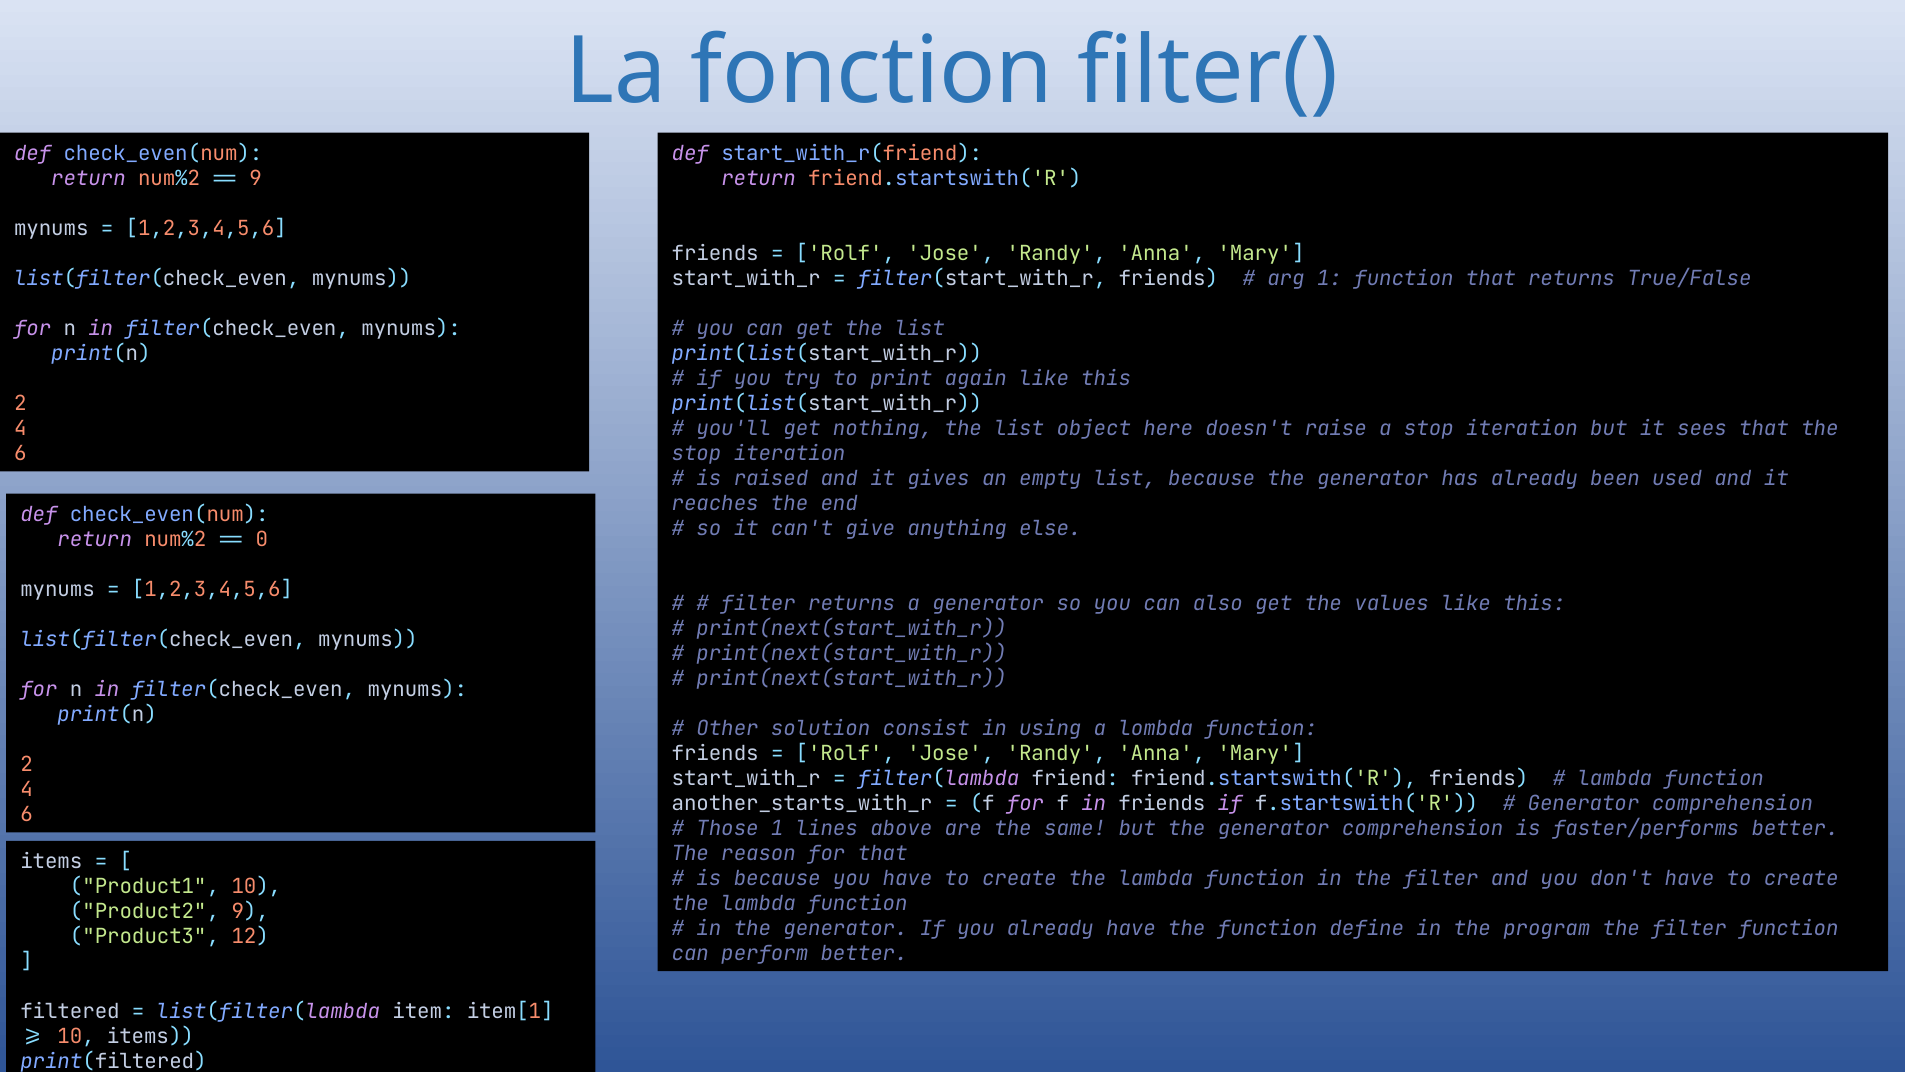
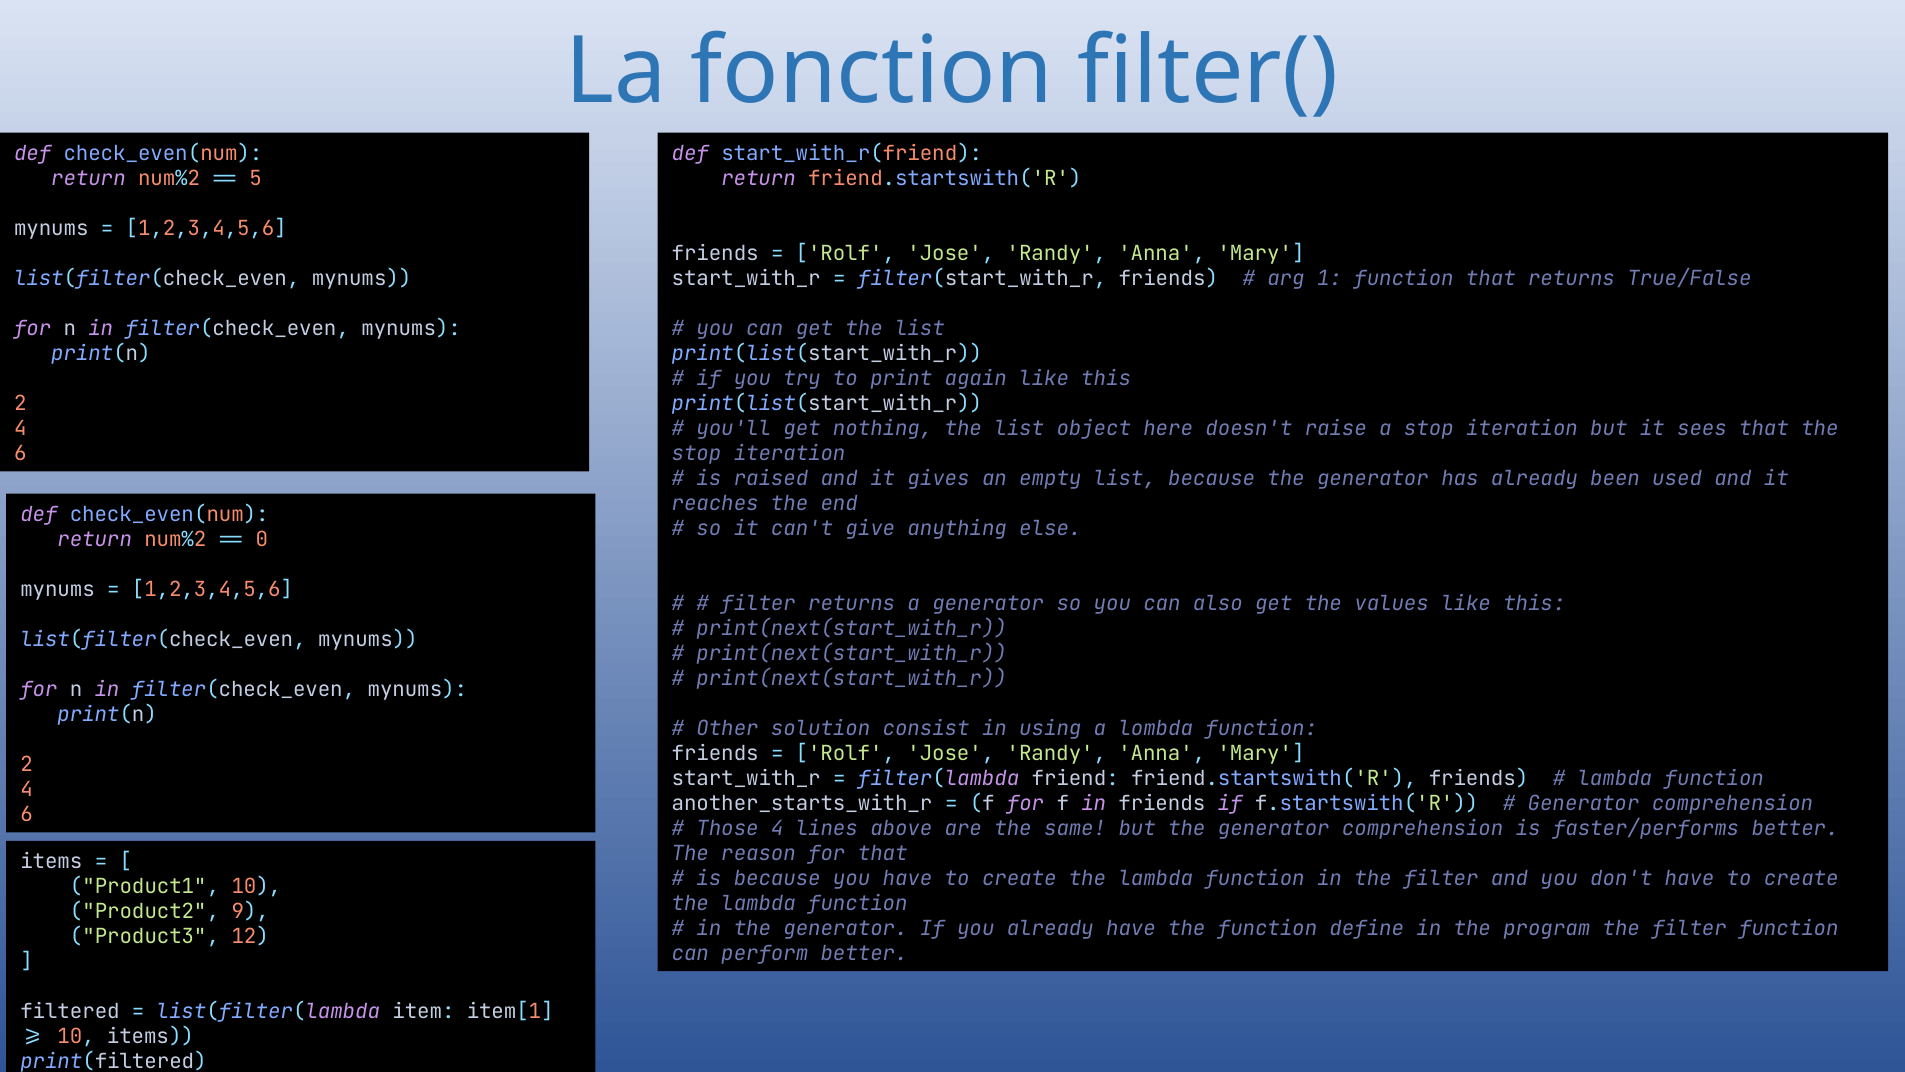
9: 9 -> 5 (256, 179)
Those 1: 1 -> 4 (777, 828)
